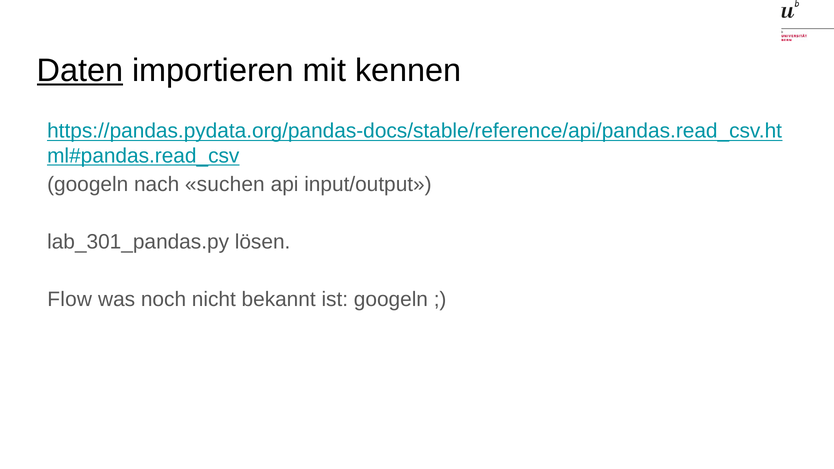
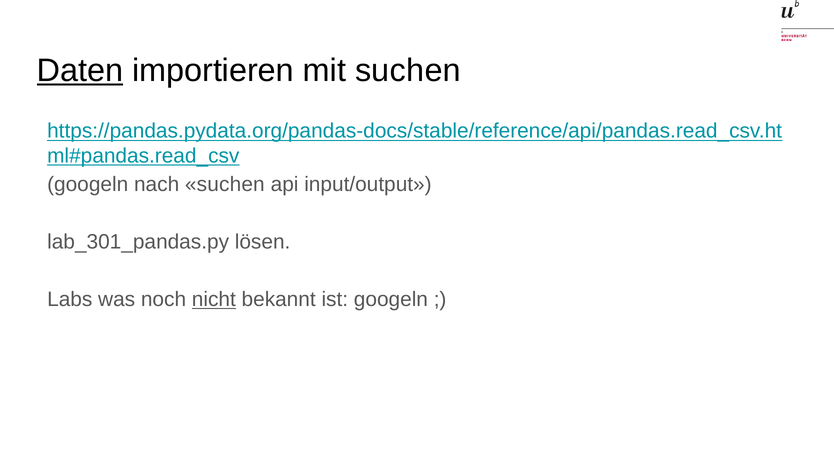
mit kennen: kennen -> suchen (408, 71)
Flow: Flow -> Labs (70, 300)
nicht underline: none -> present (214, 300)
